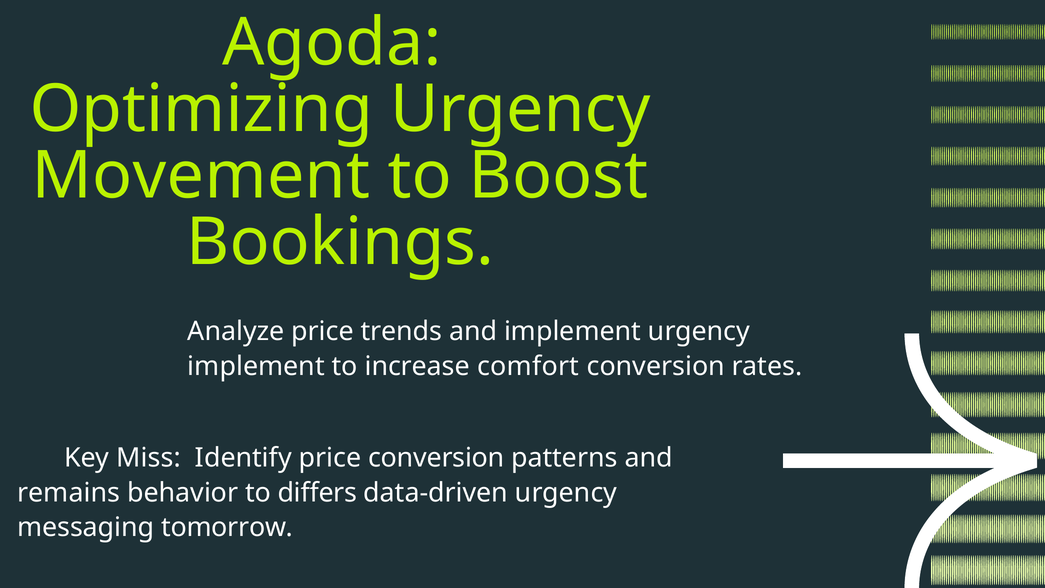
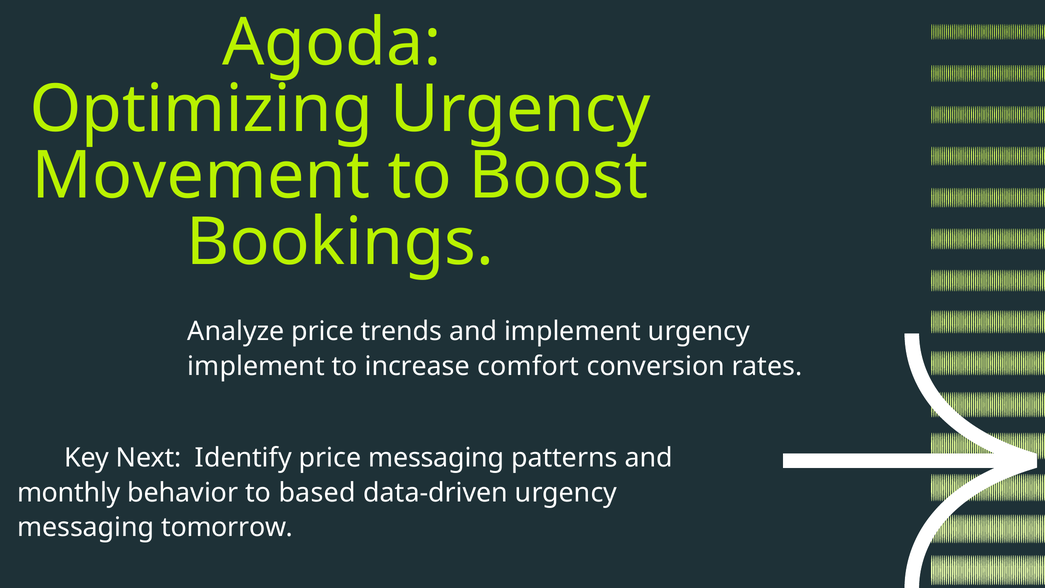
Miss: Miss -> Next (149, 458)
price conversion: conversion -> messaging (436, 458)
remains: remains -> monthly (69, 493)
differs: differs -> based (317, 493)
